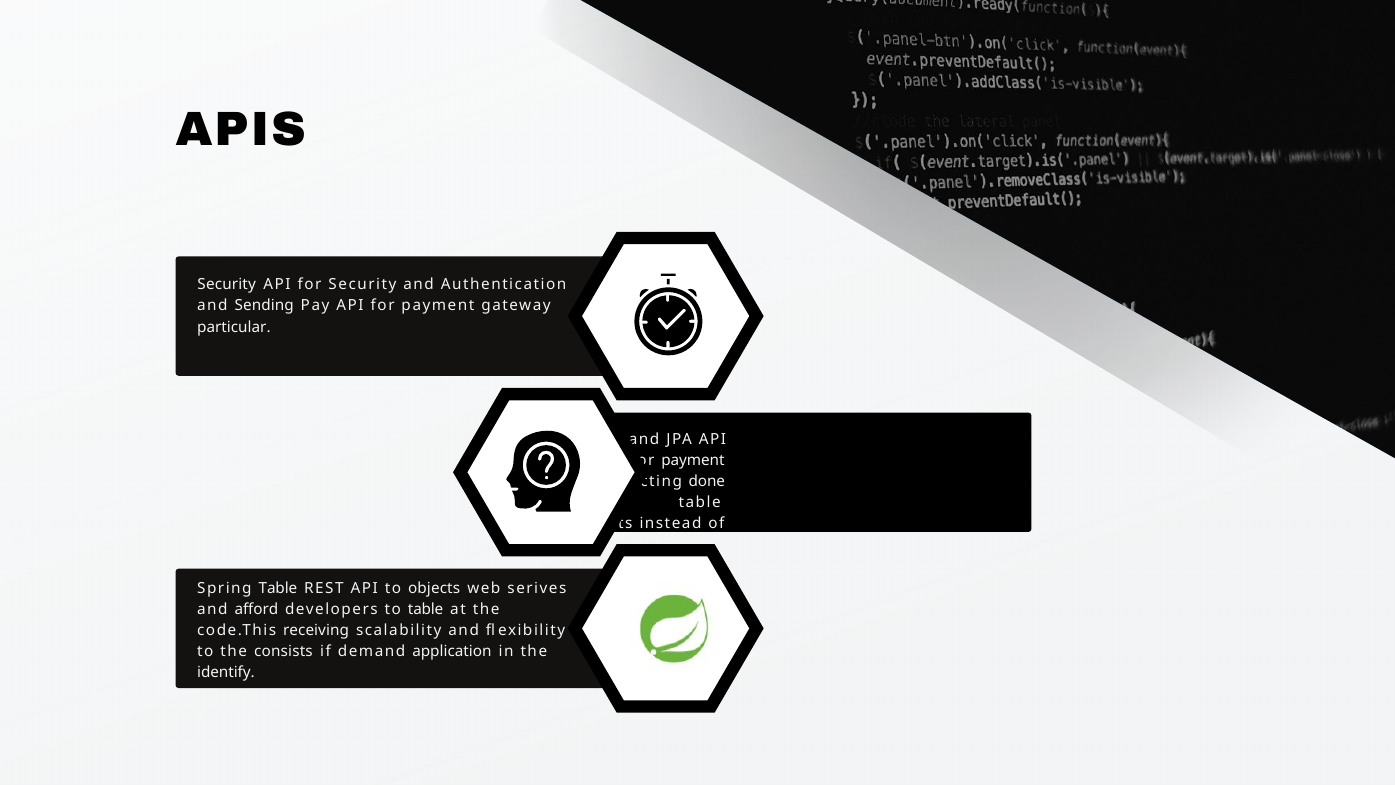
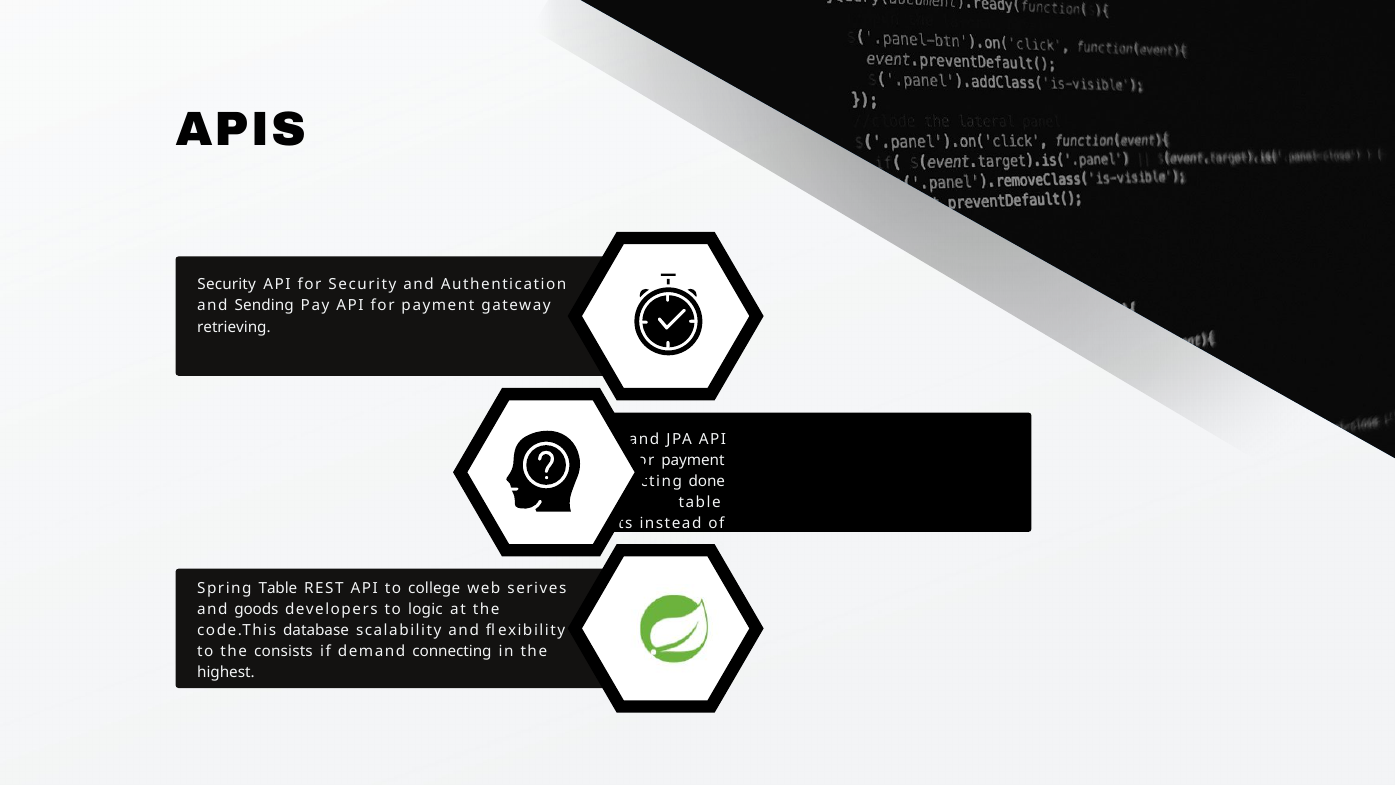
particular: particular -> retrieving (234, 327)
to objects: objects -> college (434, 588)
afford: afford -> goods (256, 609)
to table: table -> logic (425, 609)
code.This receiving: receiving -> database (316, 630)
application: application -> connecting (452, 651)
identify: identify -> highest (226, 673)
